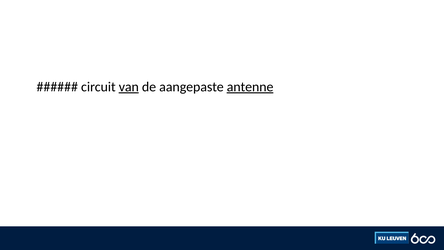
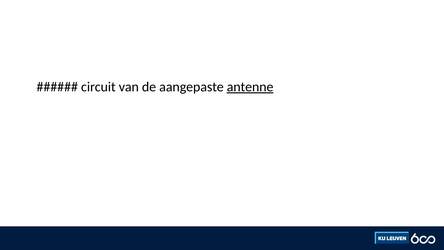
van underline: present -> none (129, 87)
